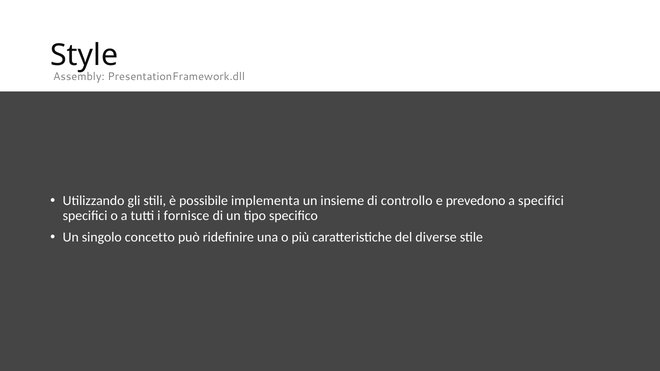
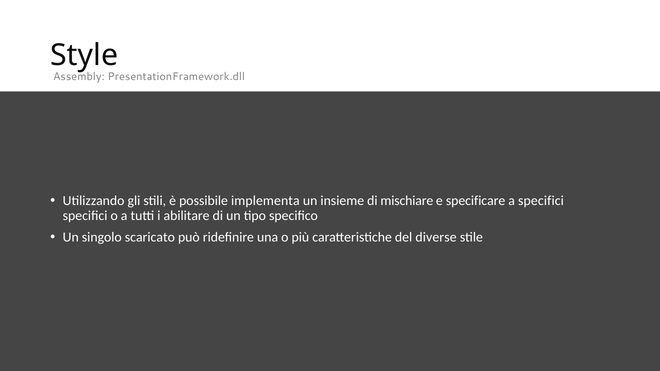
controllo: controllo -> mischiare (407, 201)
prevedono: prevedono -> specificare (476, 201)
fornisce: fornisce -> abilitare (187, 216)
concetto: concetto -> scaricato (150, 237)
